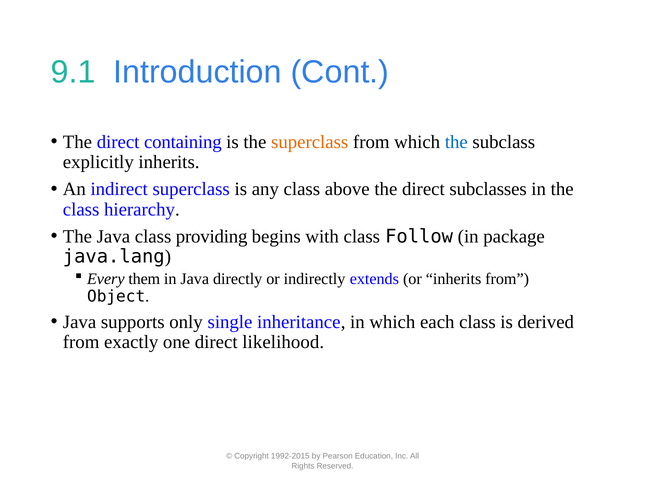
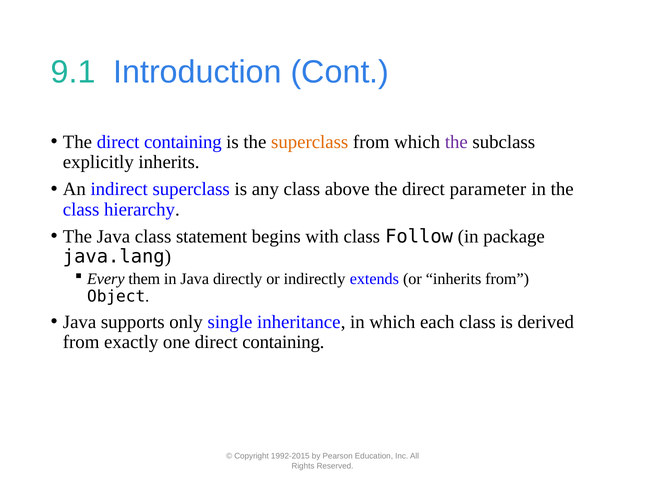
the colour: blue -> purple (456, 142)
subclasses: subclasses -> parameter (488, 189)
providing: providing -> statement (212, 237)
one direct likelihood: likelihood -> containing (283, 343)
